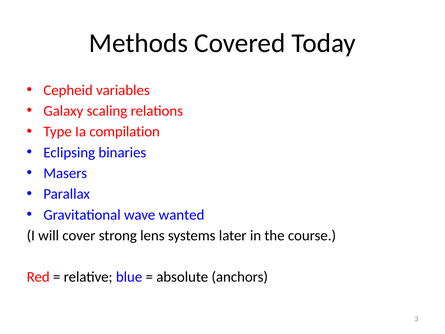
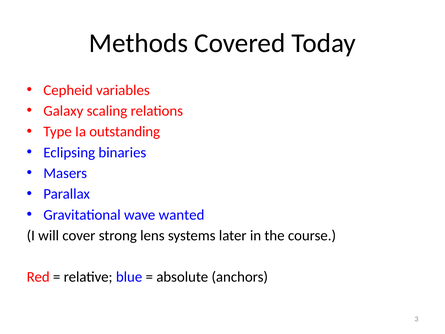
compilation: compilation -> outstanding (125, 132)
